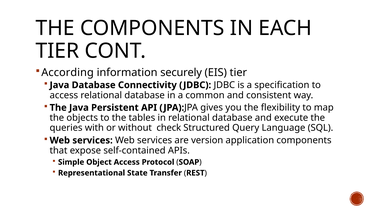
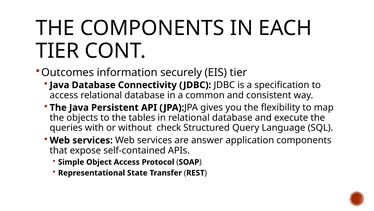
According: According -> Outcomes (68, 72)
version: version -> answer (207, 140)
